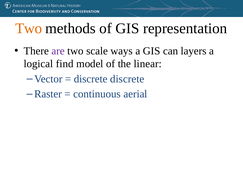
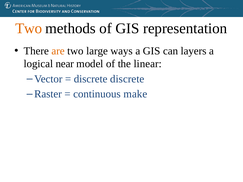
are colour: purple -> orange (58, 51)
scale: scale -> large (97, 51)
find: find -> near (65, 64)
aerial: aerial -> make (135, 94)
